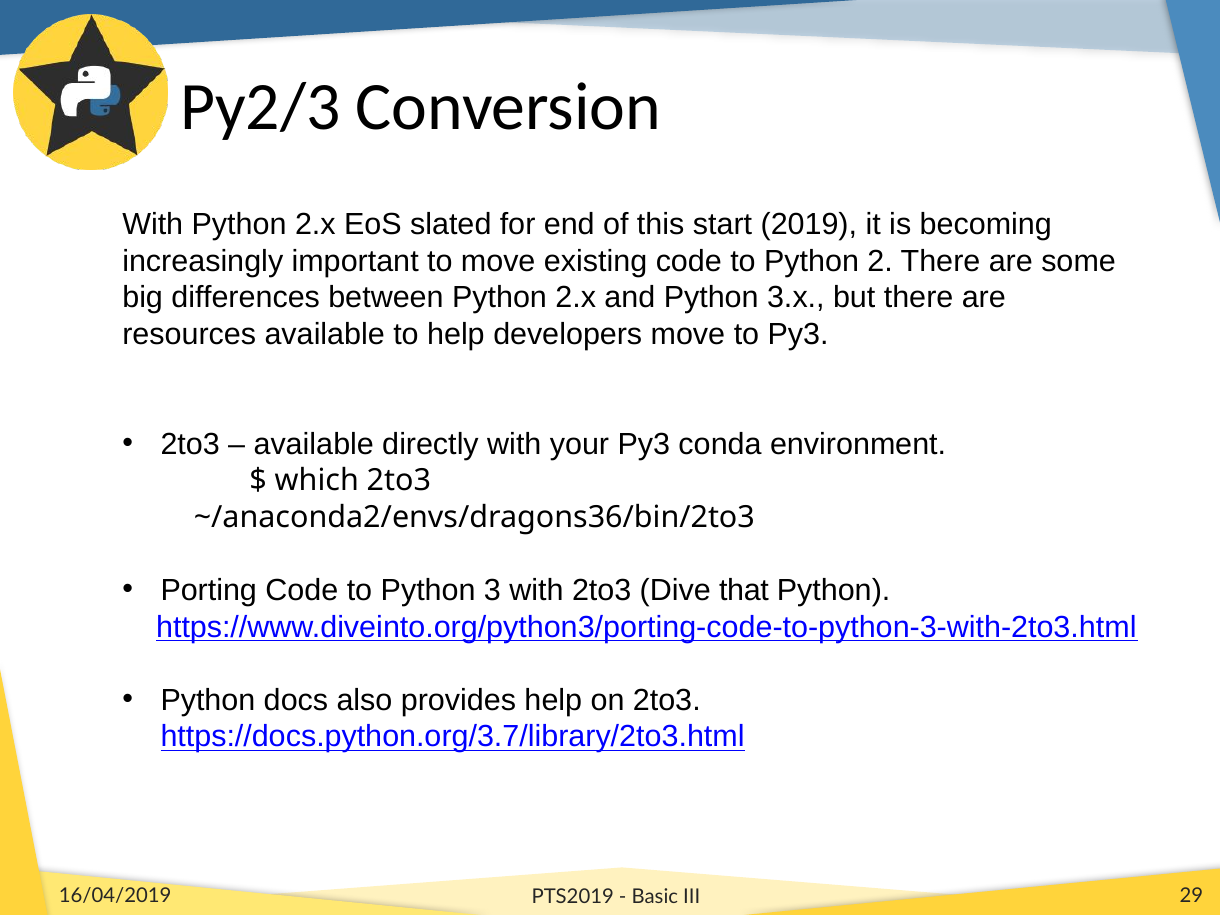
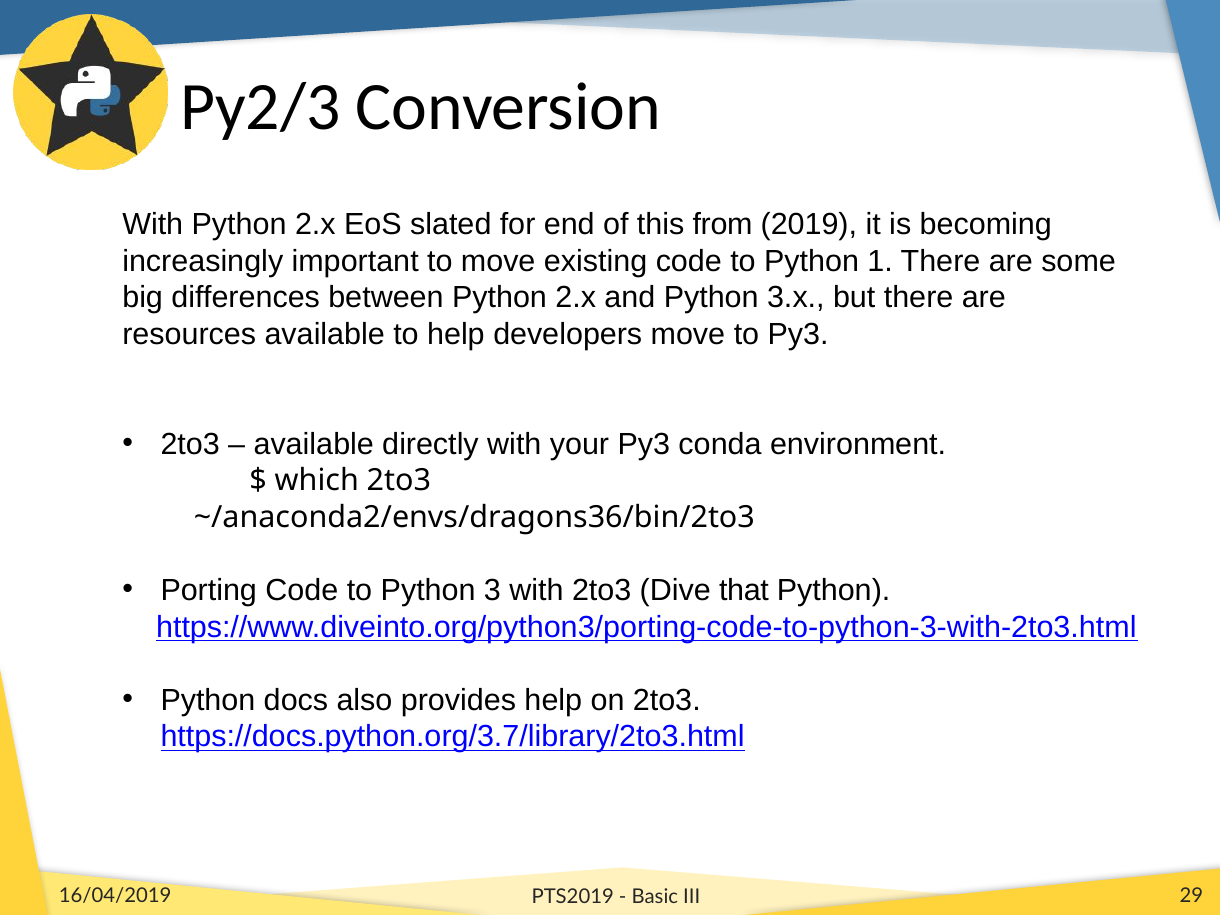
start: start -> from (723, 224)
2: 2 -> 1 (880, 261)
